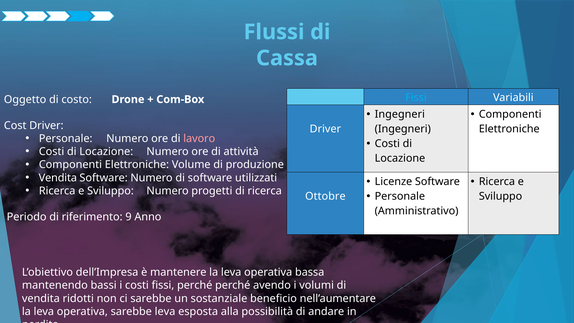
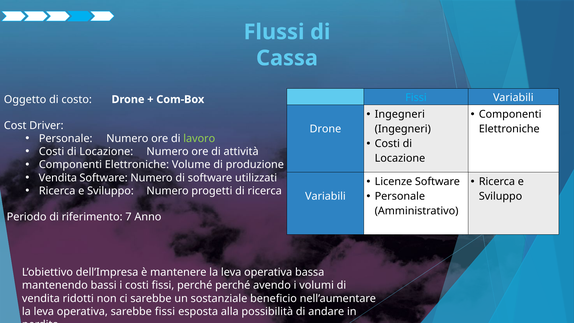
Driver: Driver -> Drone (325, 129)
lavoro colour: pink -> light green (199, 139)
Ottobre: Ottobre -> Variabili (325, 196)
9: 9 -> 7 (128, 217)
sarebbe leva: leva -> fissi (165, 311)
